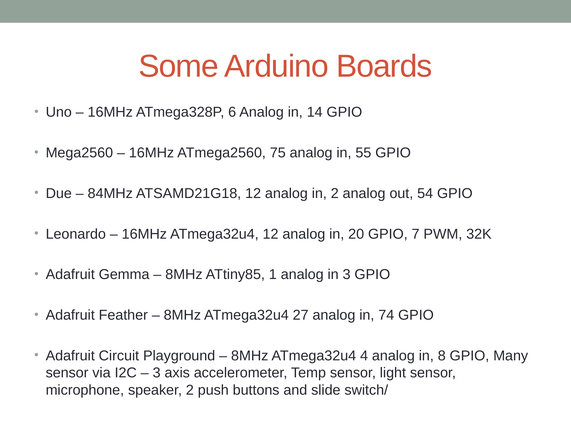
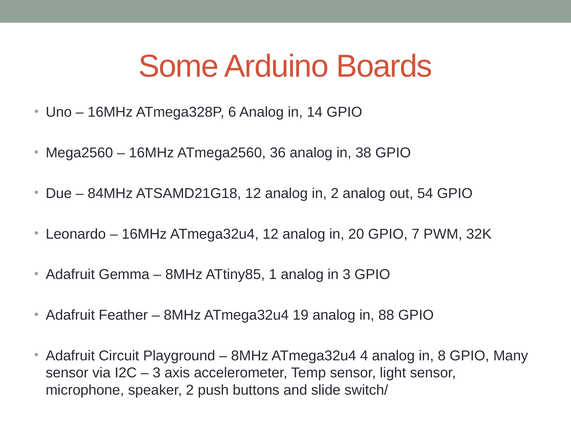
75: 75 -> 36 (278, 153)
55: 55 -> 38 (363, 153)
27: 27 -> 19 (301, 315)
74: 74 -> 88 (386, 315)
